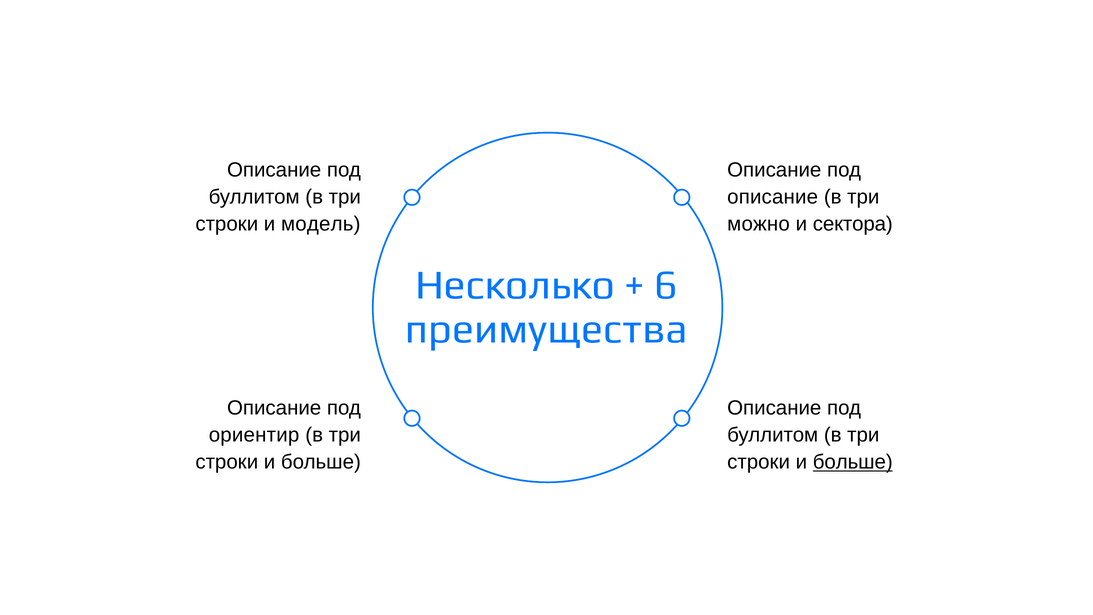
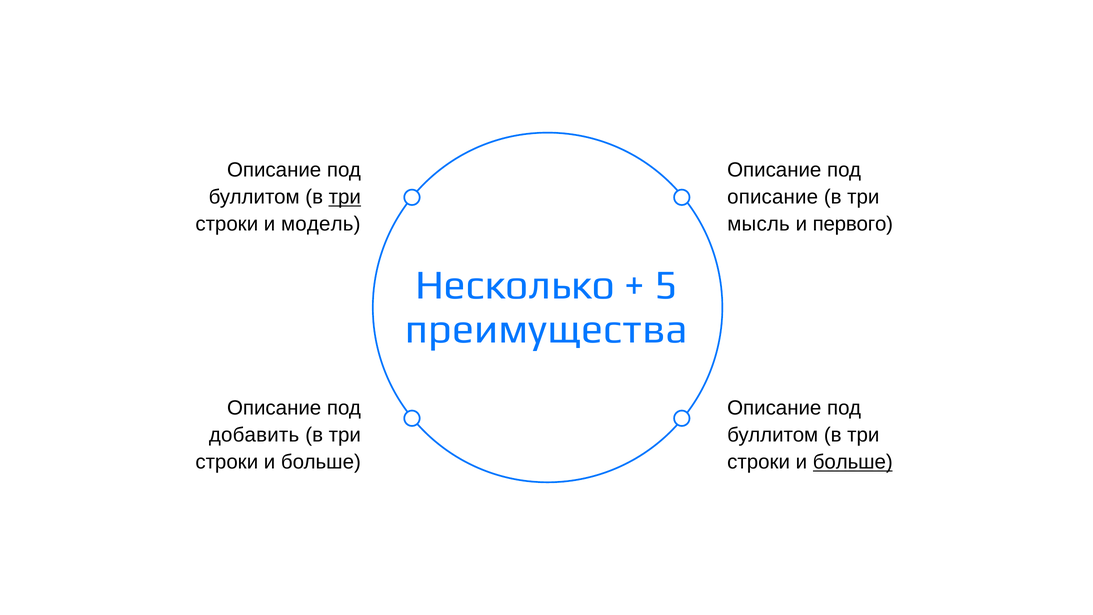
три underline: none -> present (345, 197)
можно: можно -> мысль (759, 224)
сектора: сектора -> первого (853, 224)
6: 6 -> 5 (666, 285)
ориентир: ориентир -> добавить (254, 435)
